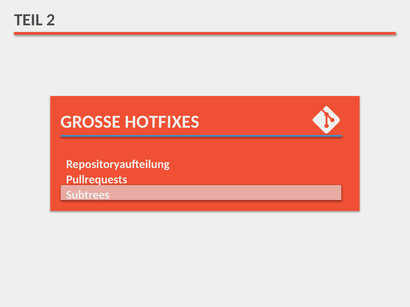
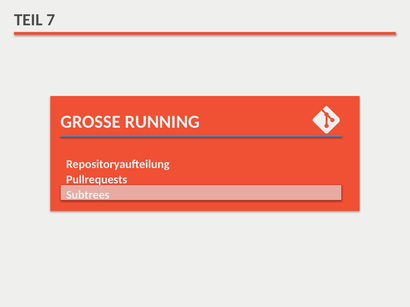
2: 2 -> 7 (51, 20)
HOTFIXES: HOTFIXES -> RUNNING (162, 122)
